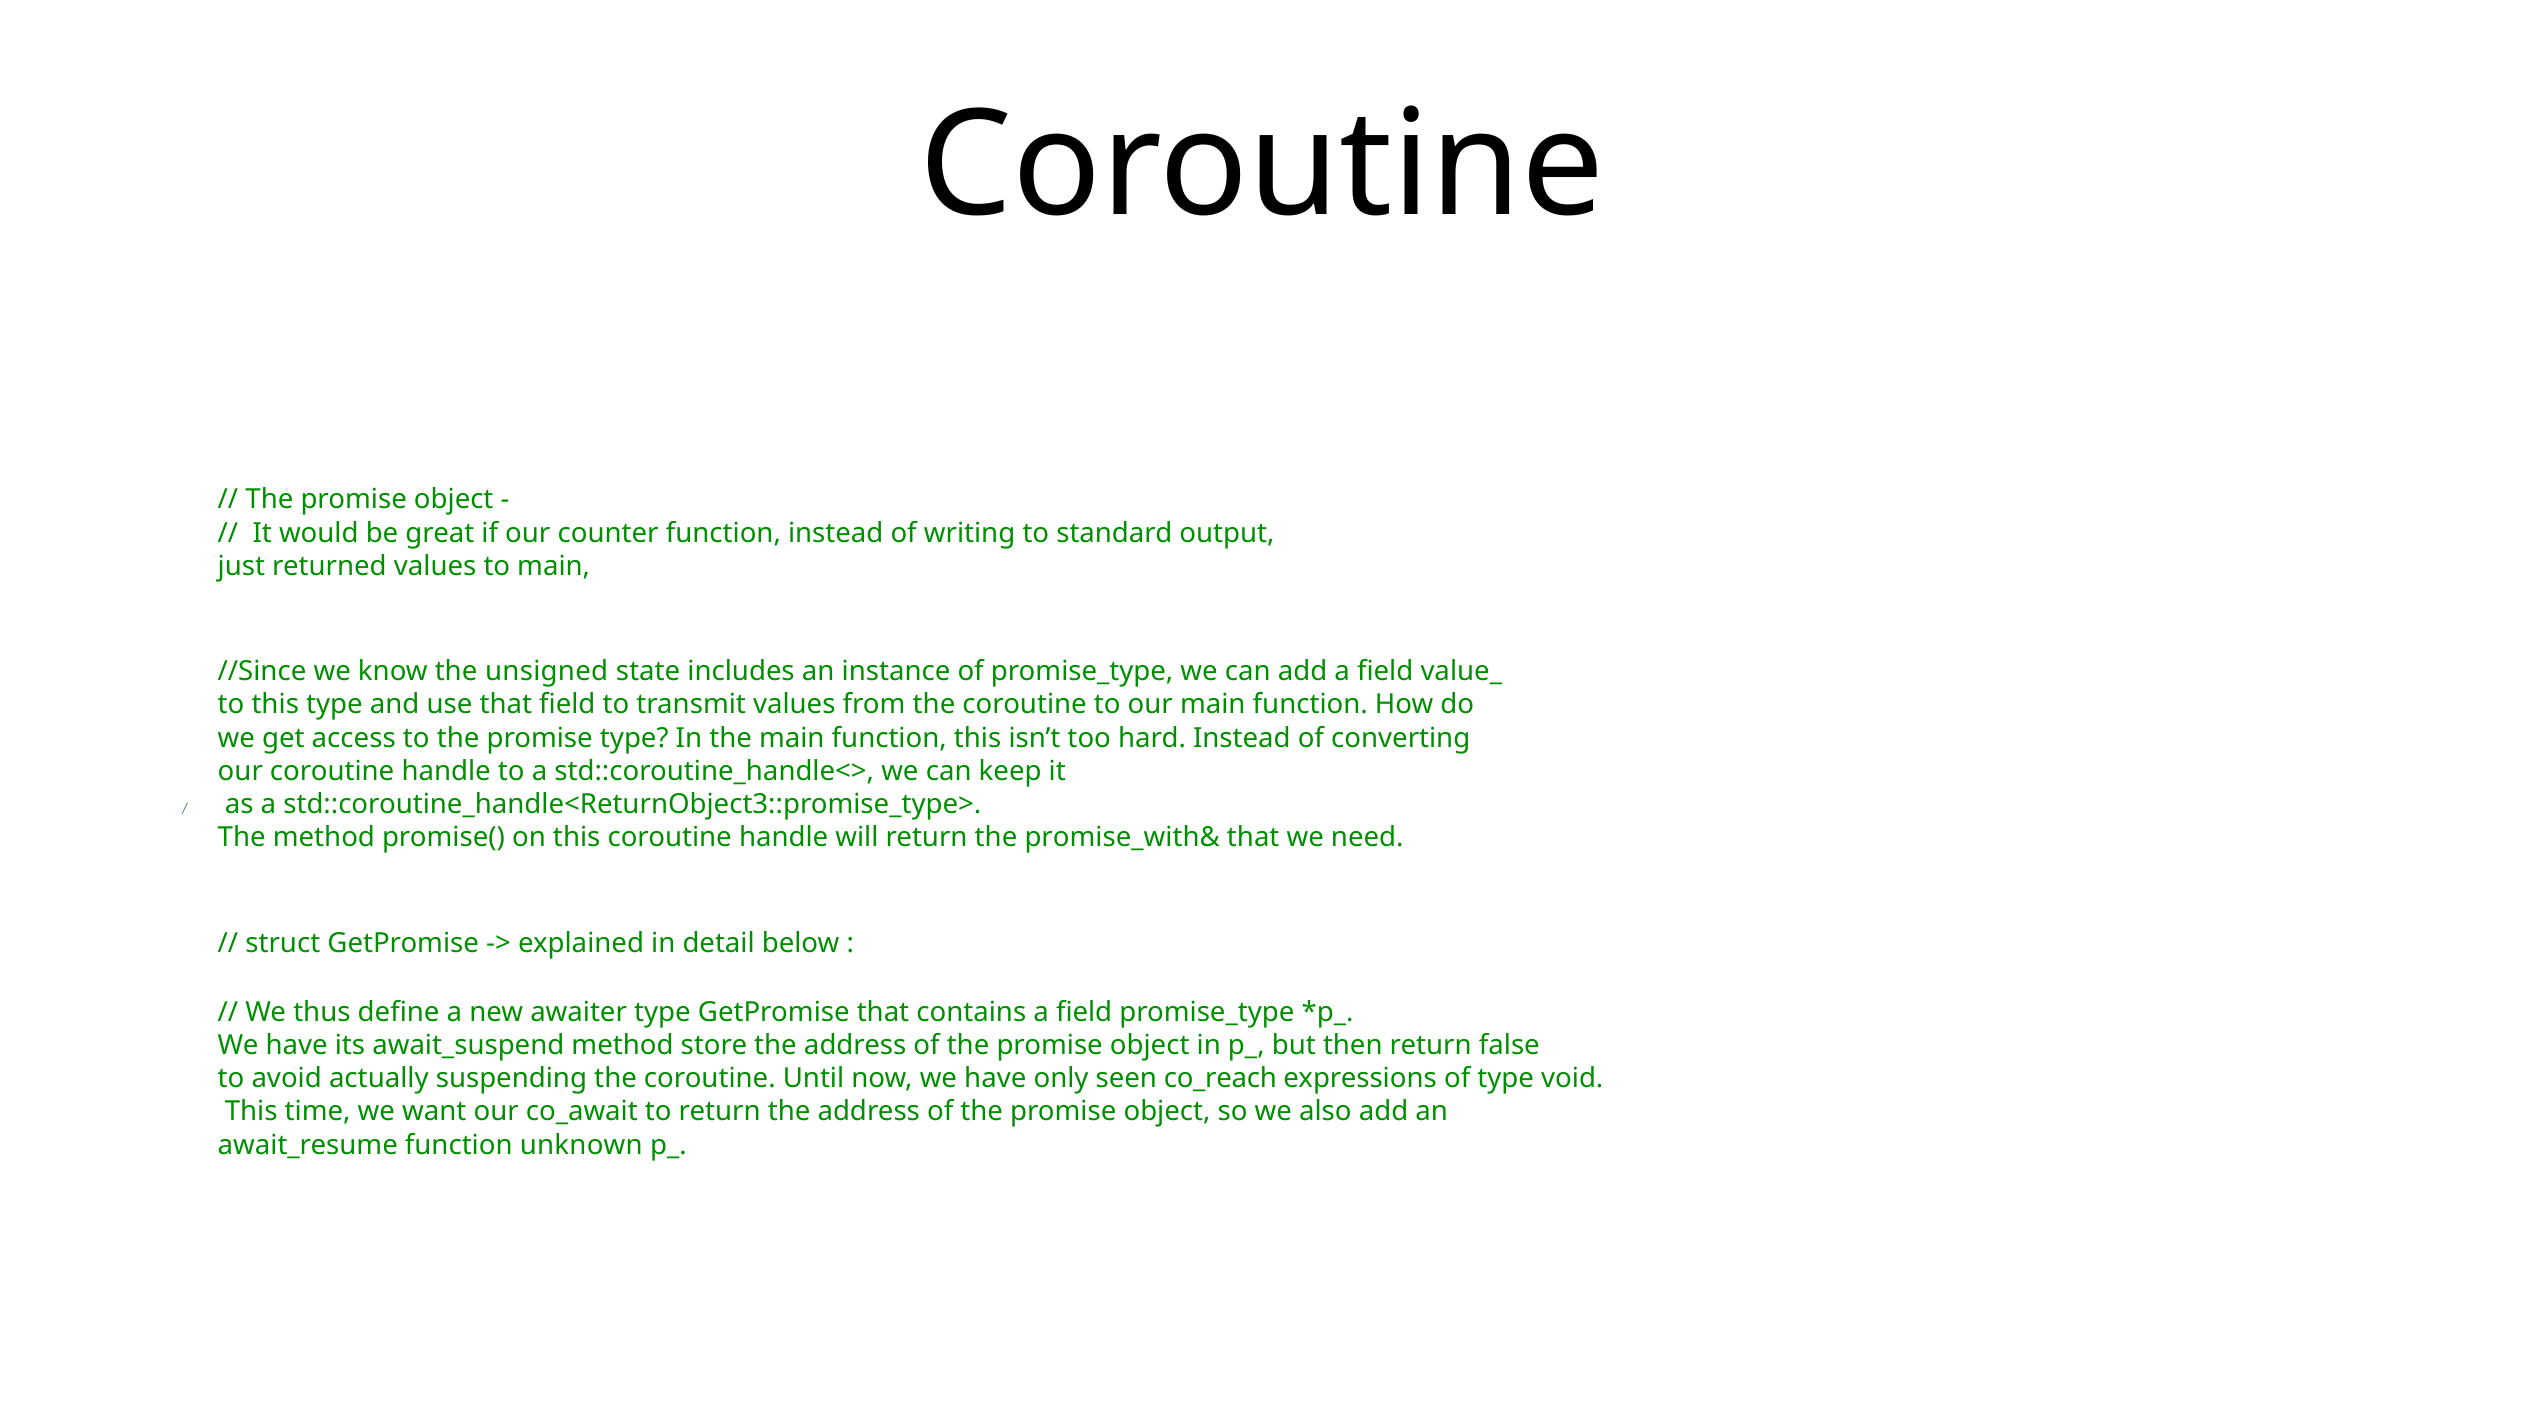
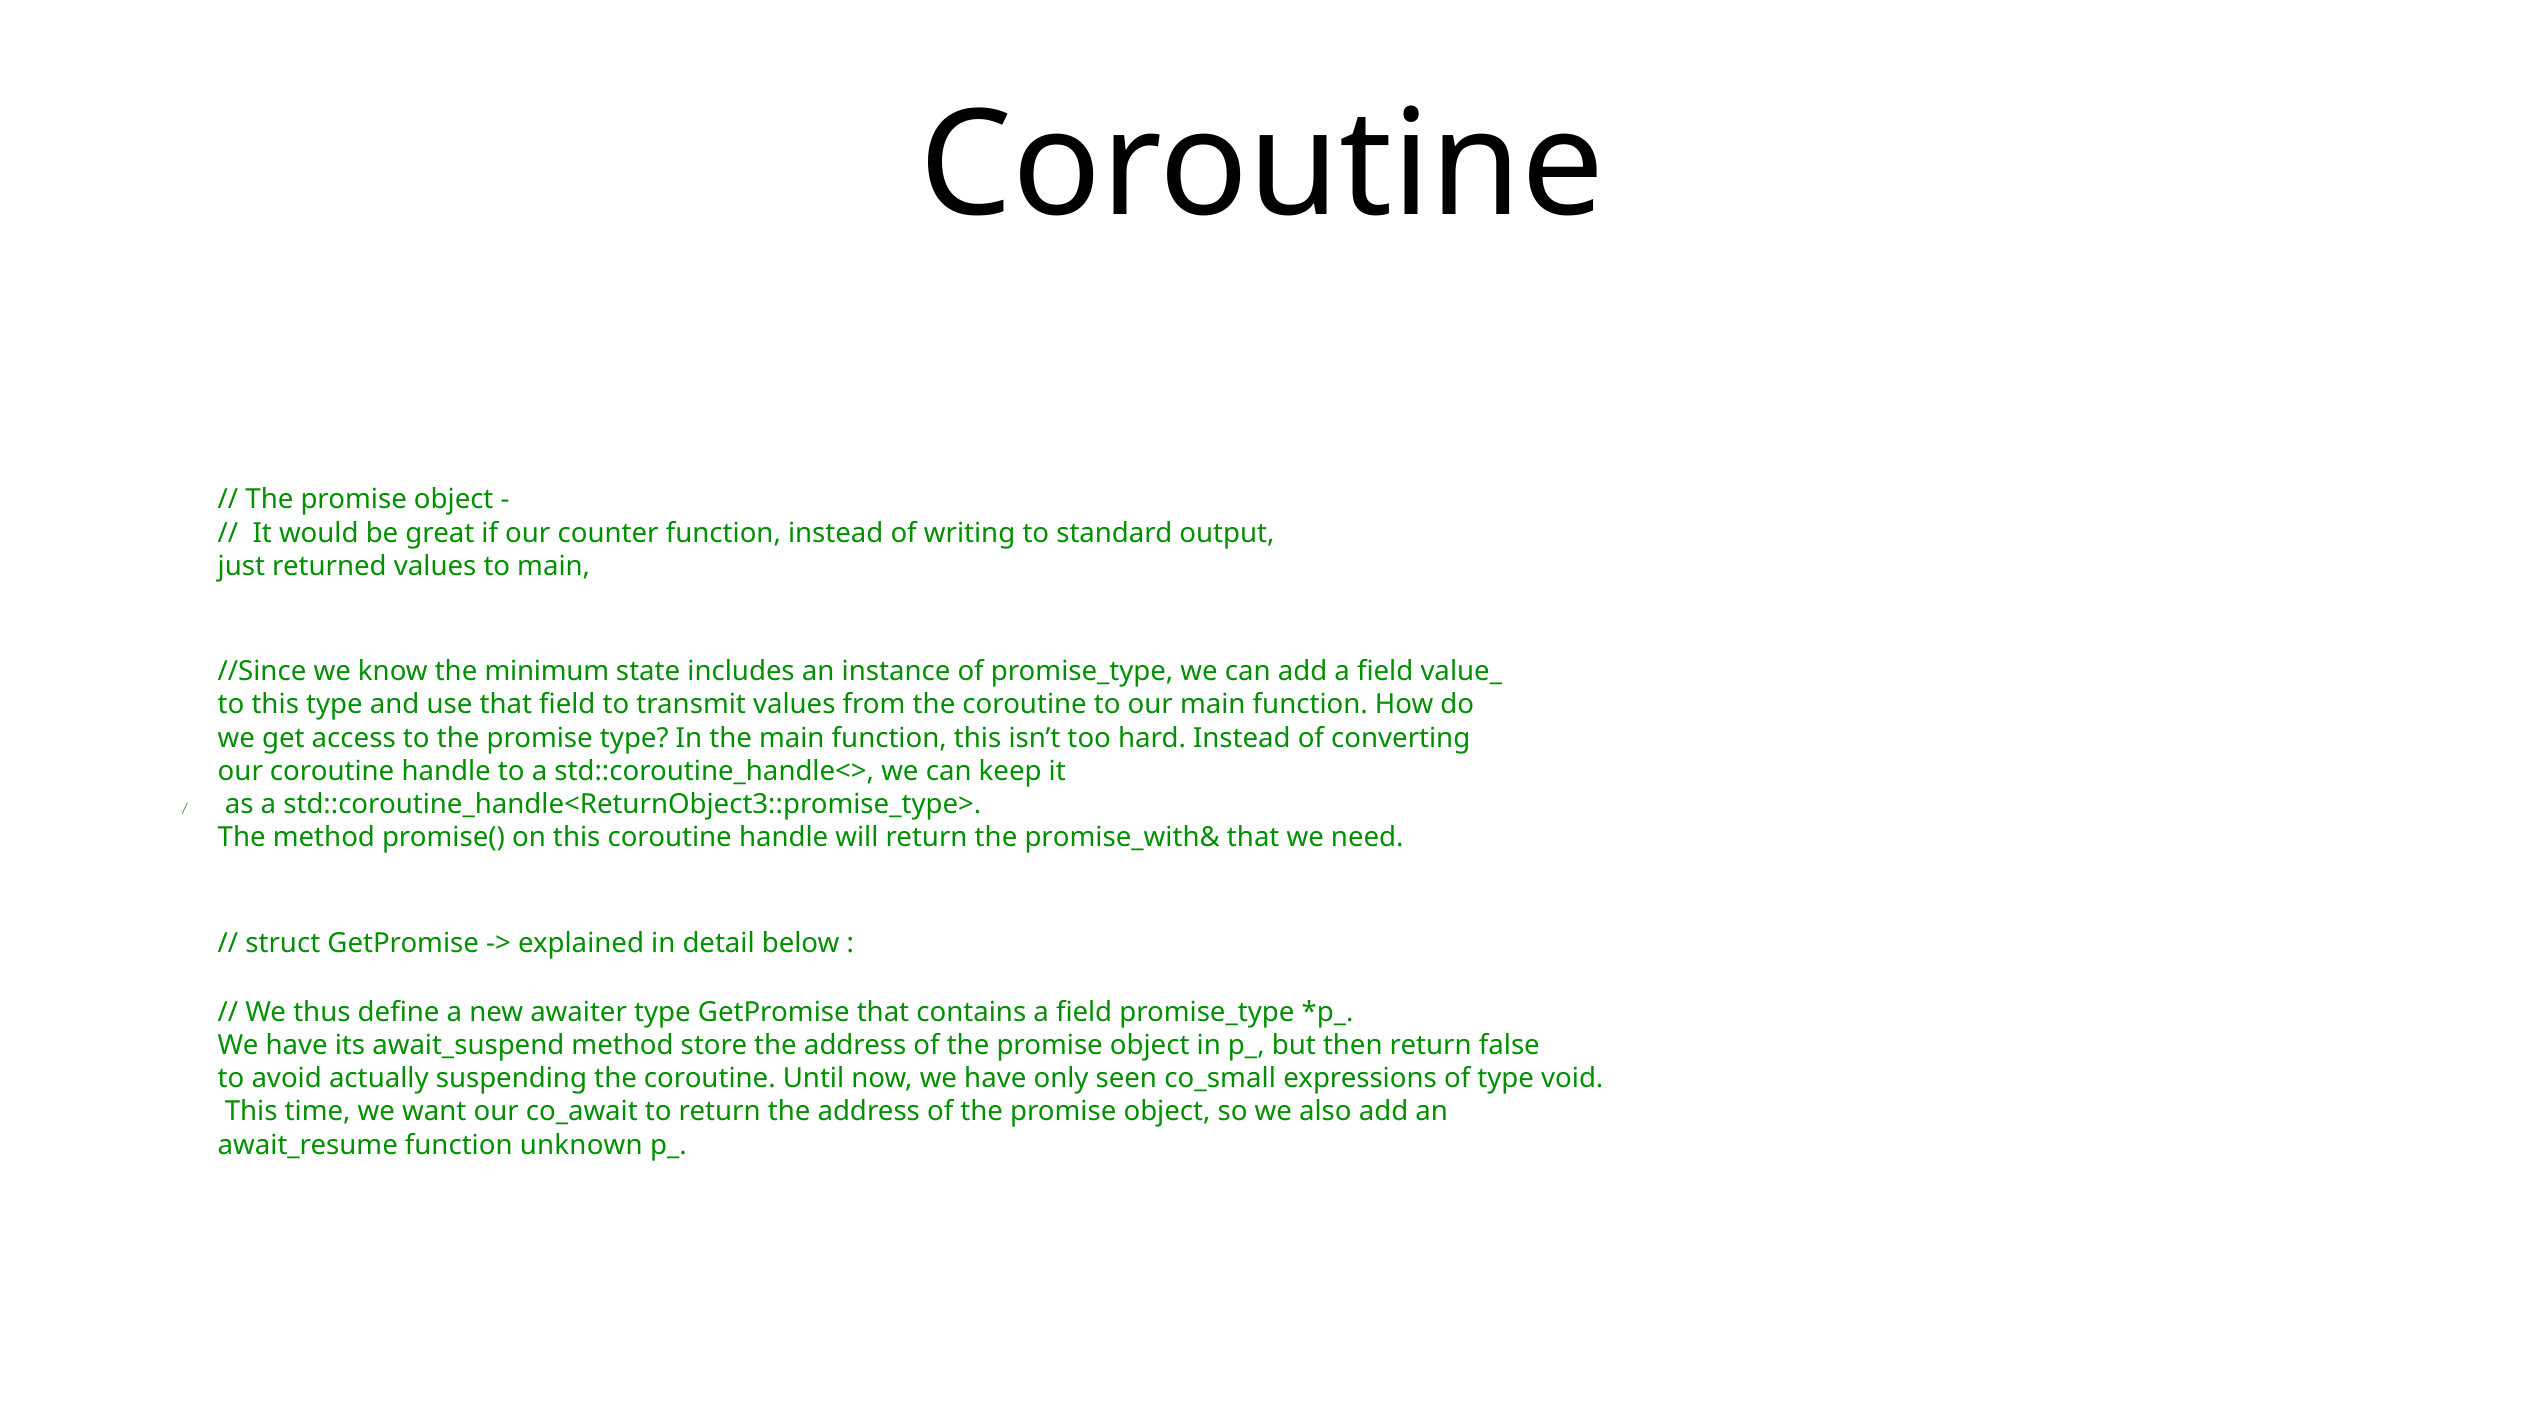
unsigned: unsigned -> minimum (547, 672)
co_reach: co_reach -> co_small (1220, 1079)
